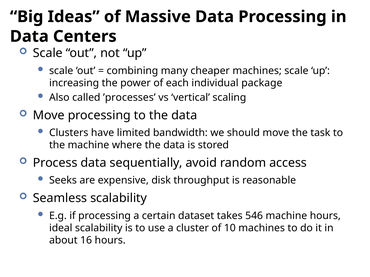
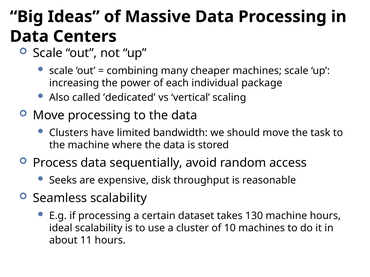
’processes: ’processes -> ’dedicated (129, 98)
546: 546 -> 130 (254, 216)
16: 16 -> 11 (86, 241)
